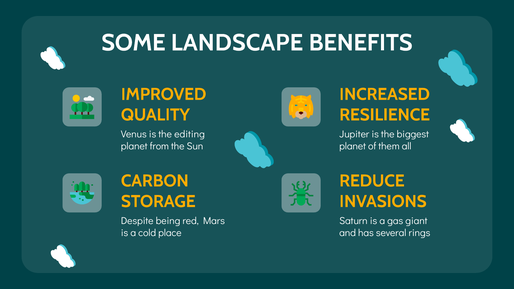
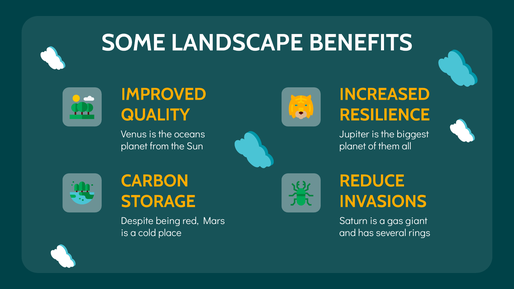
editing: editing -> oceans (190, 134)
